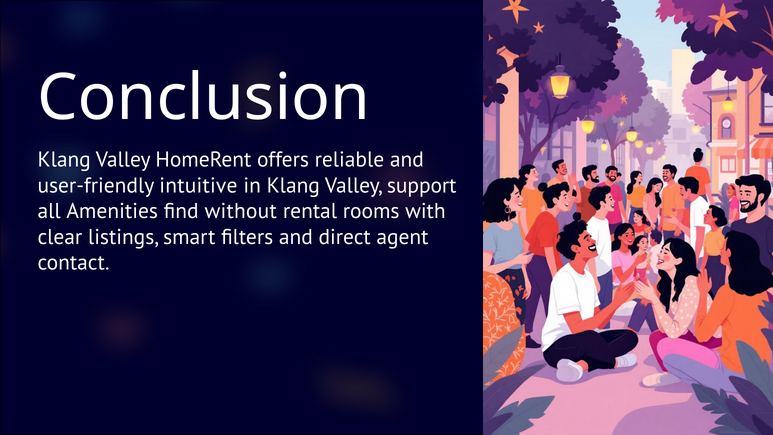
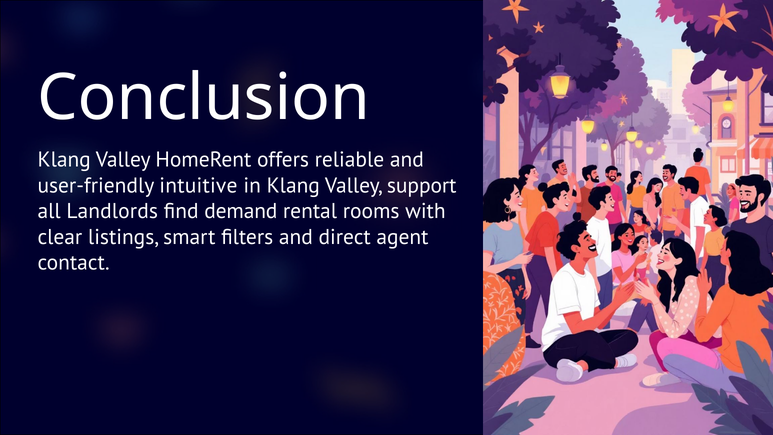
Amenities: Amenities -> Landlords (112, 211)
without: without -> demand (241, 211)
